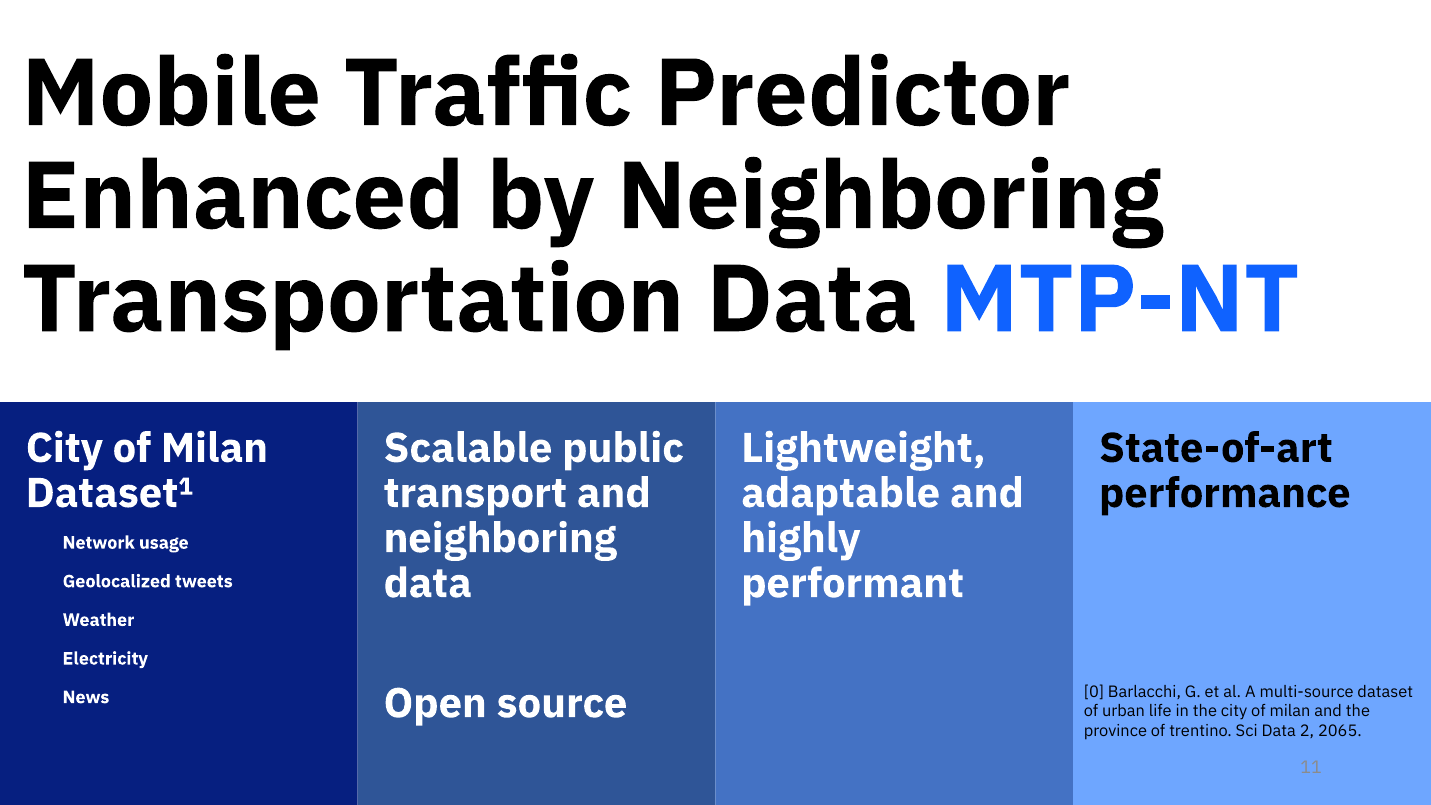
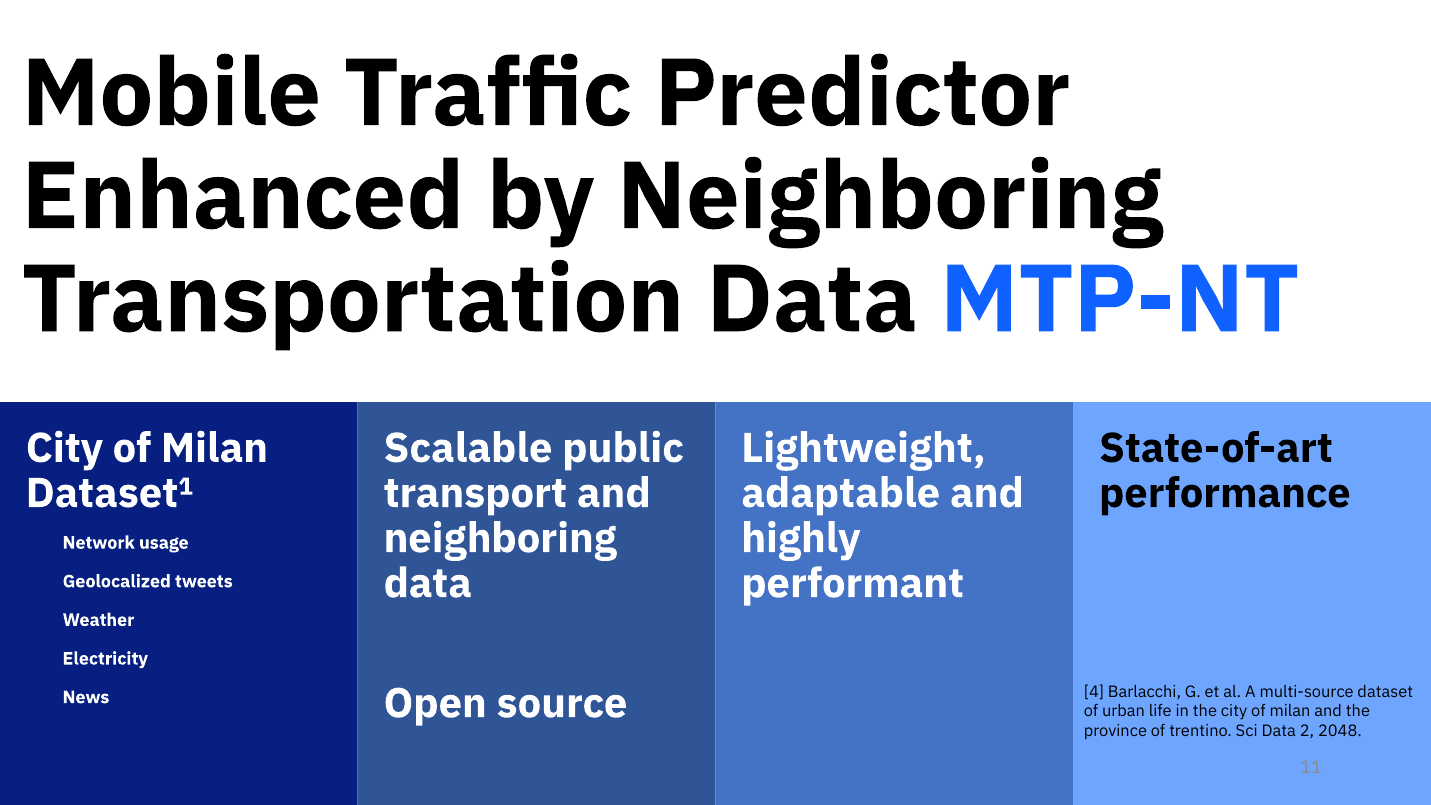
0: 0 -> 4 (1094, 692)
2065: 2065 -> 2048 (1340, 731)
